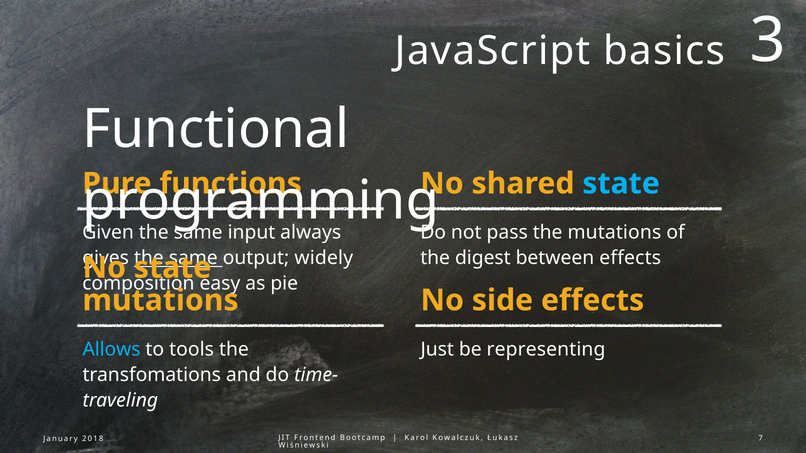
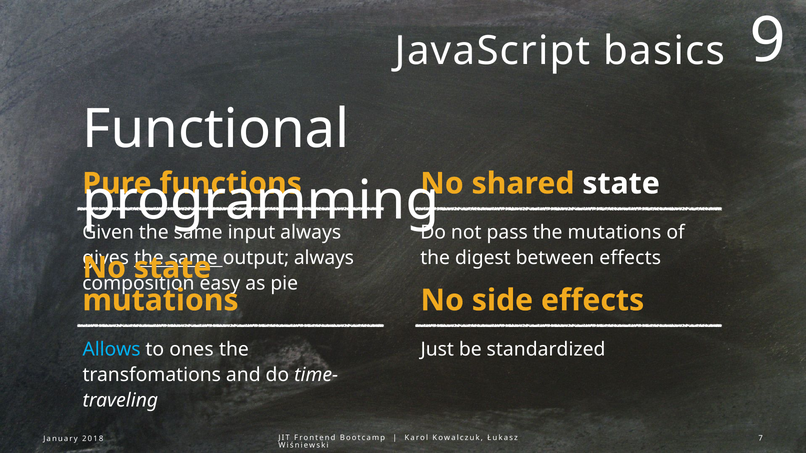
3: 3 -> 9 (768, 40)
state colour: light blue -> white (621, 184)
output widely: widely -> always (324, 258)
tools: tools -> ones (192, 350)
representing: representing -> standardized (546, 350)
